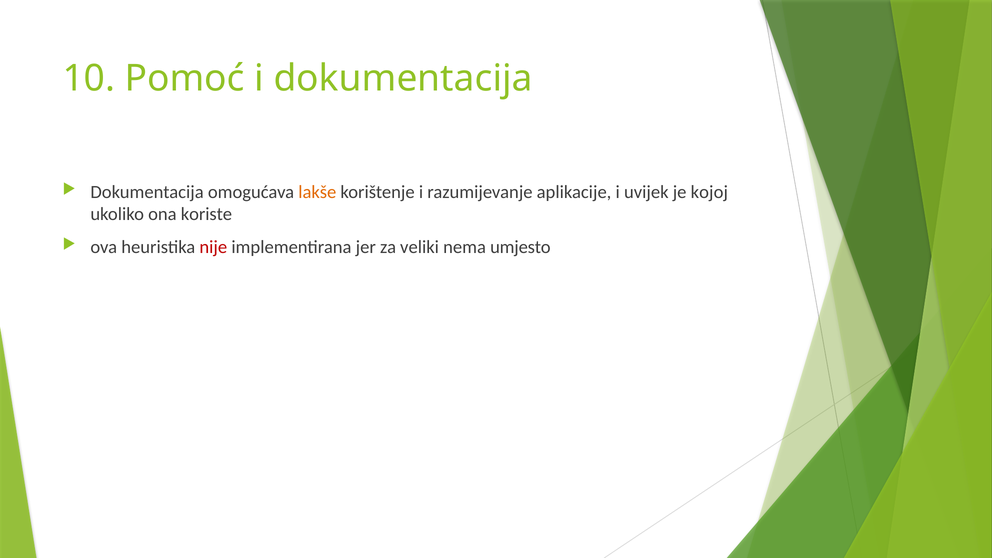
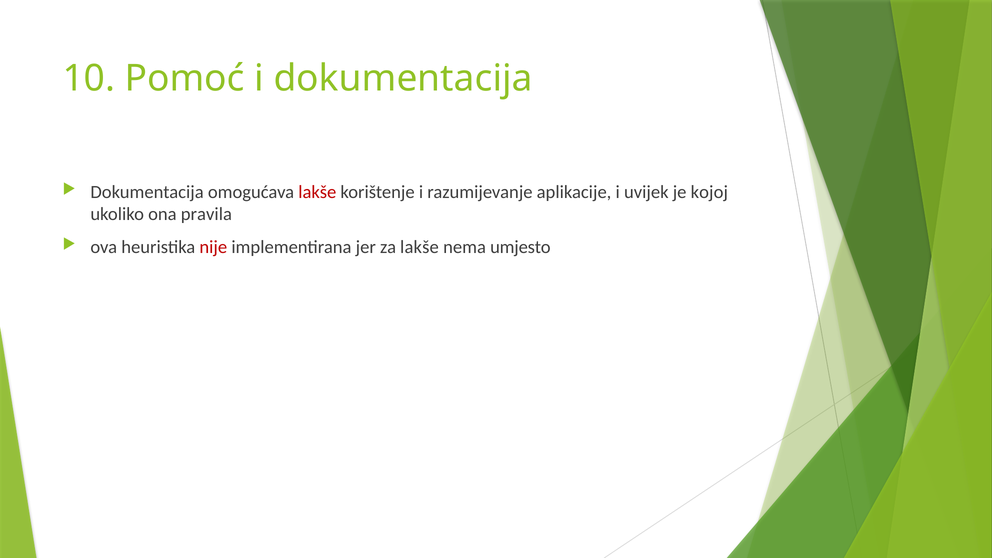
lakše colour: orange -> red (317, 192)
koriste: koriste -> pravila (206, 214)
za veliki: veliki -> lakše (419, 247)
